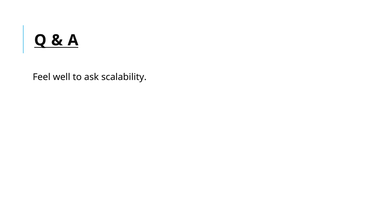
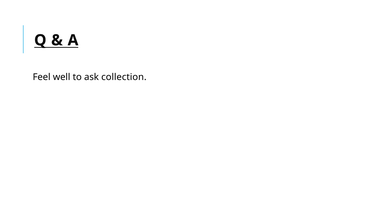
scalability: scalability -> collection (124, 77)
